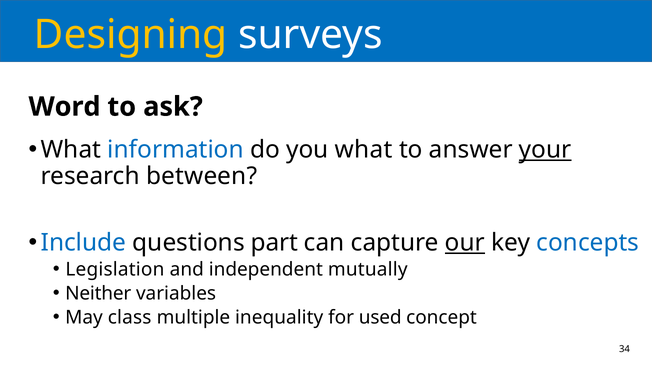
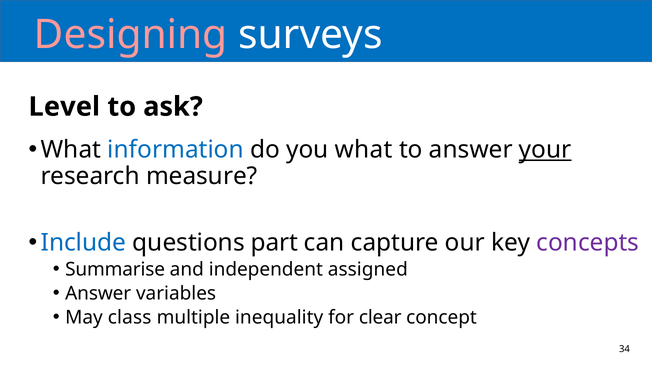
Designing colour: yellow -> pink (131, 35)
Word: Word -> Level (64, 107)
between: between -> measure (202, 176)
our underline: present -> none (465, 242)
concepts colour: blue -> purple (588, 242)
Legislation: Legislation -> Summarise (115, 269)
mutually: mutually -> assigned (368, 269)
Neither: Neither -> Answer (98, 293)
used: used -> clear (380, 317)
